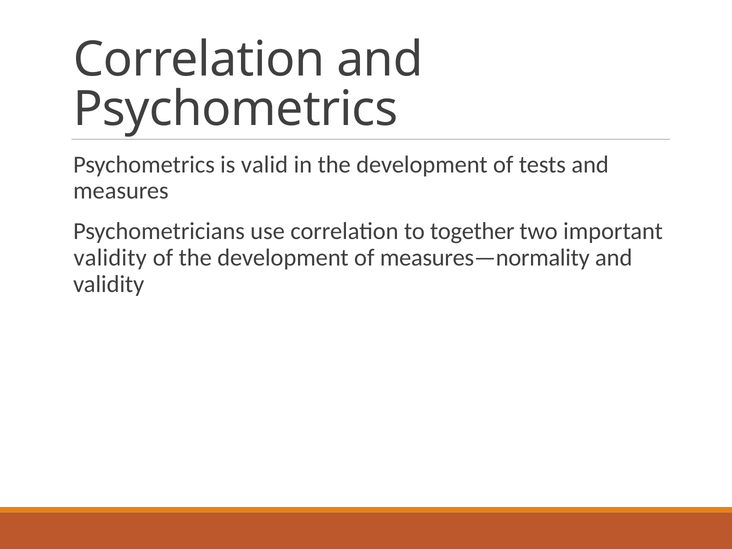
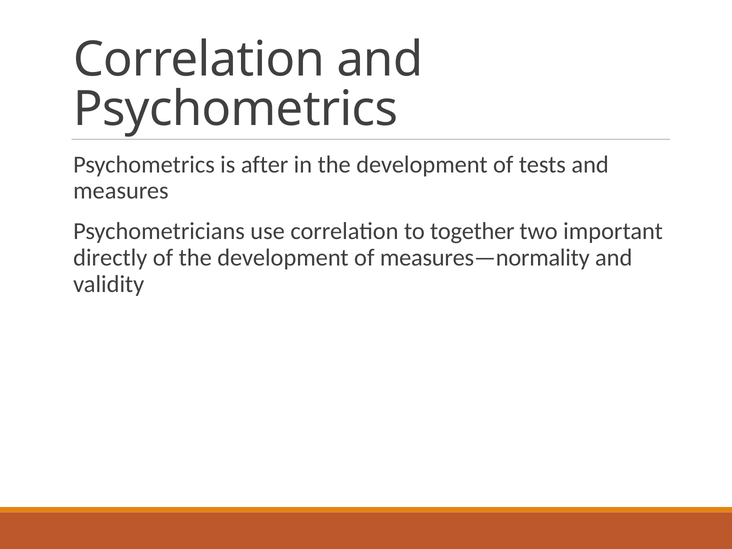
valid: valid -> after (265, 164)
validity: validity -> directly (110, 258)
